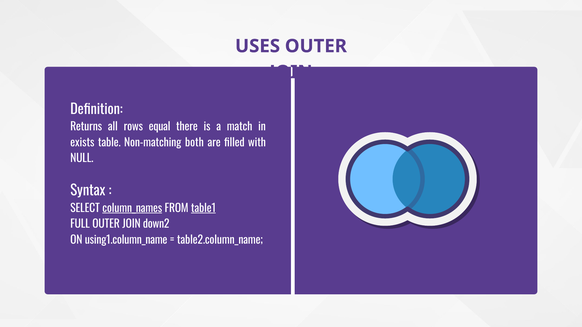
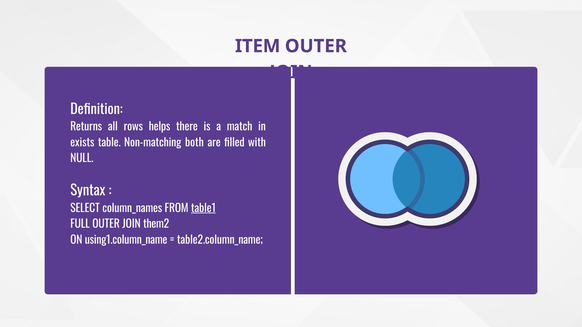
USES: USES -> ITEM (258, 46)
equal: equal -> helps (160, 127)
column_names underline: present -> none (132, 209)
down2: down2 -> them2 (156, 224)
